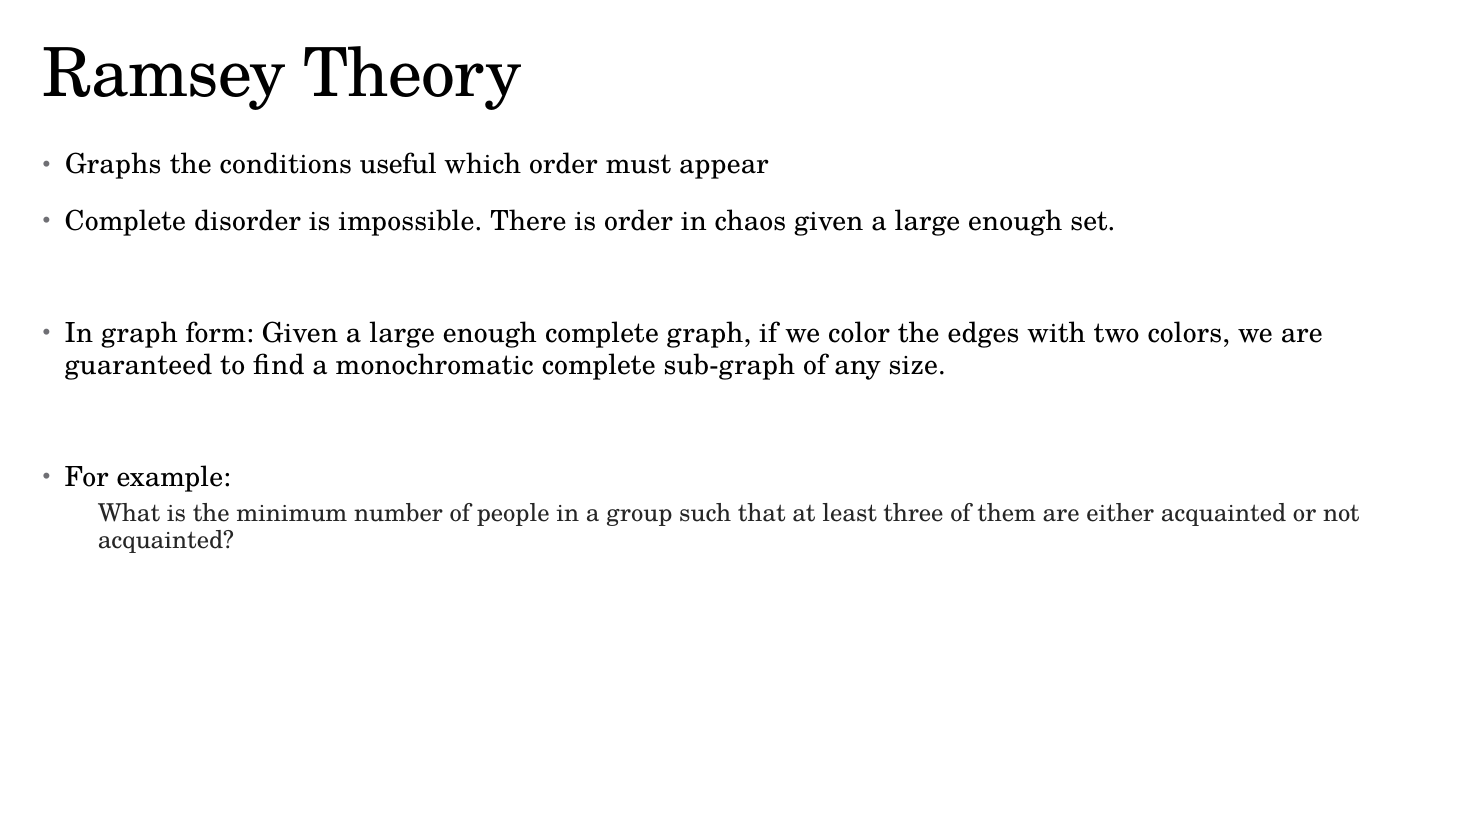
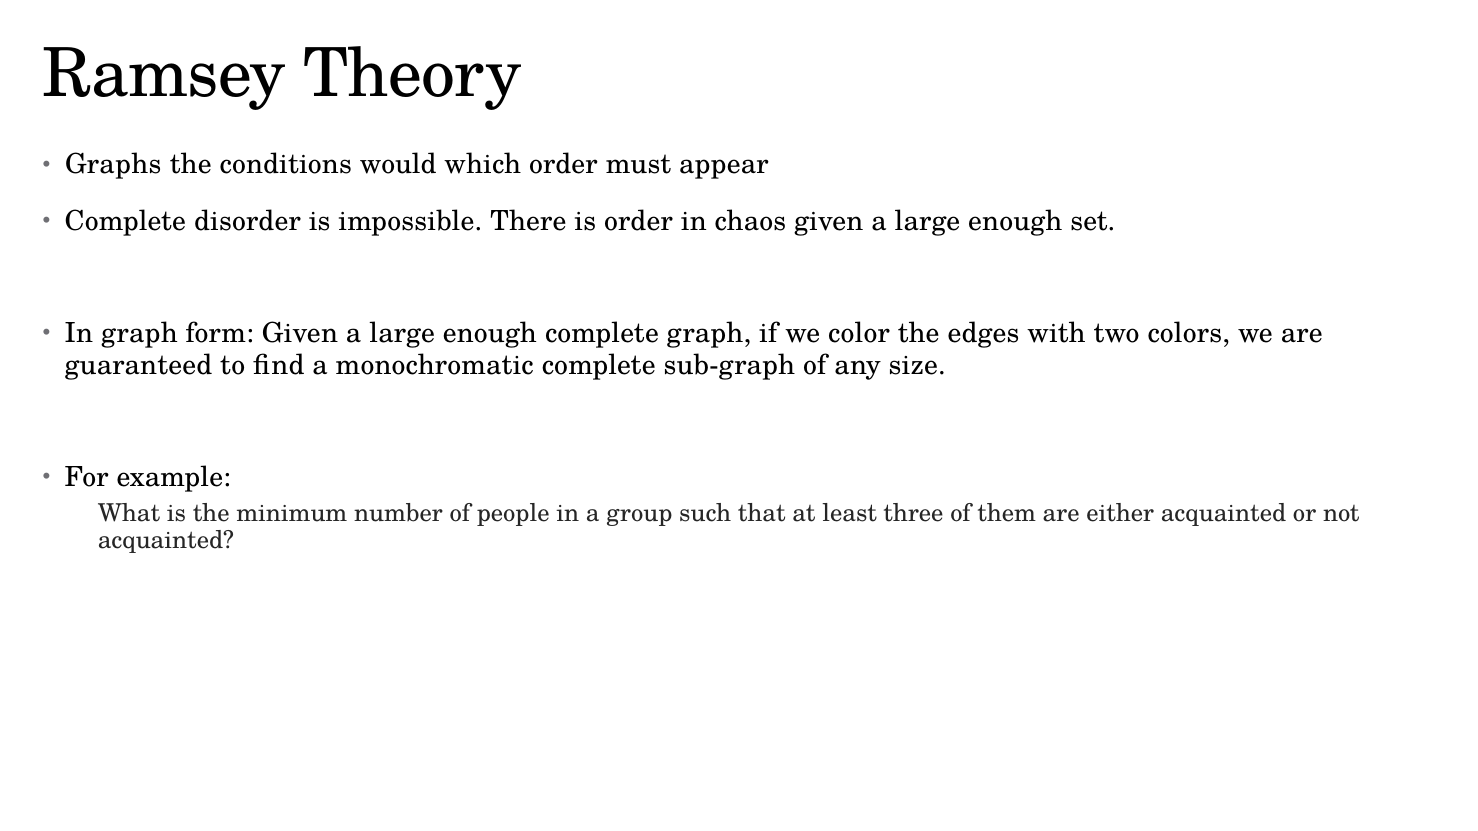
useful: useful -> would (398, 165)
